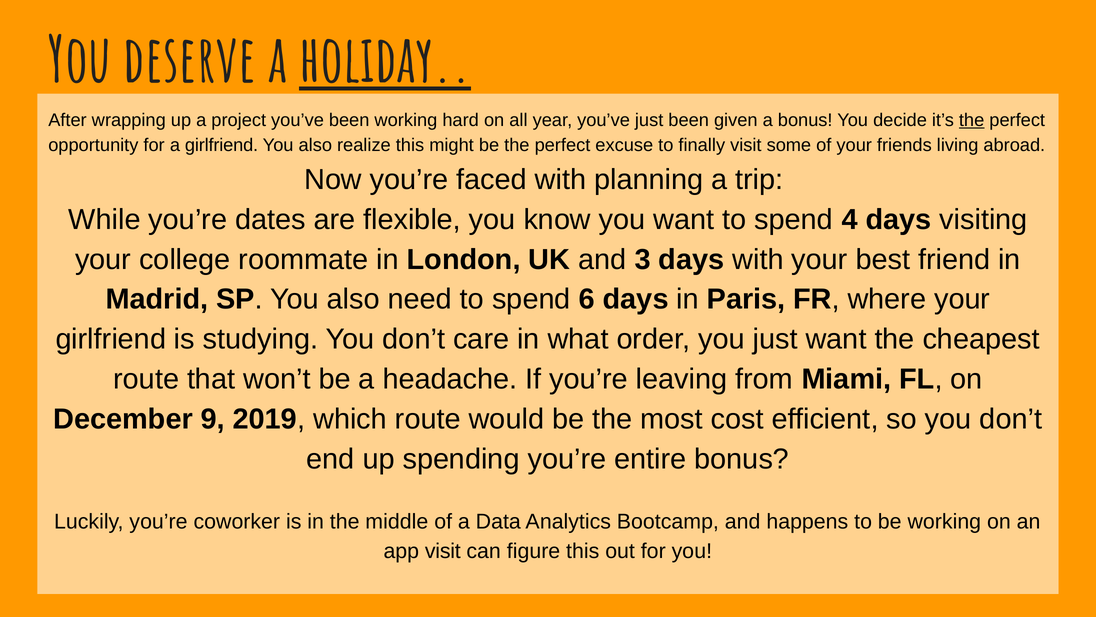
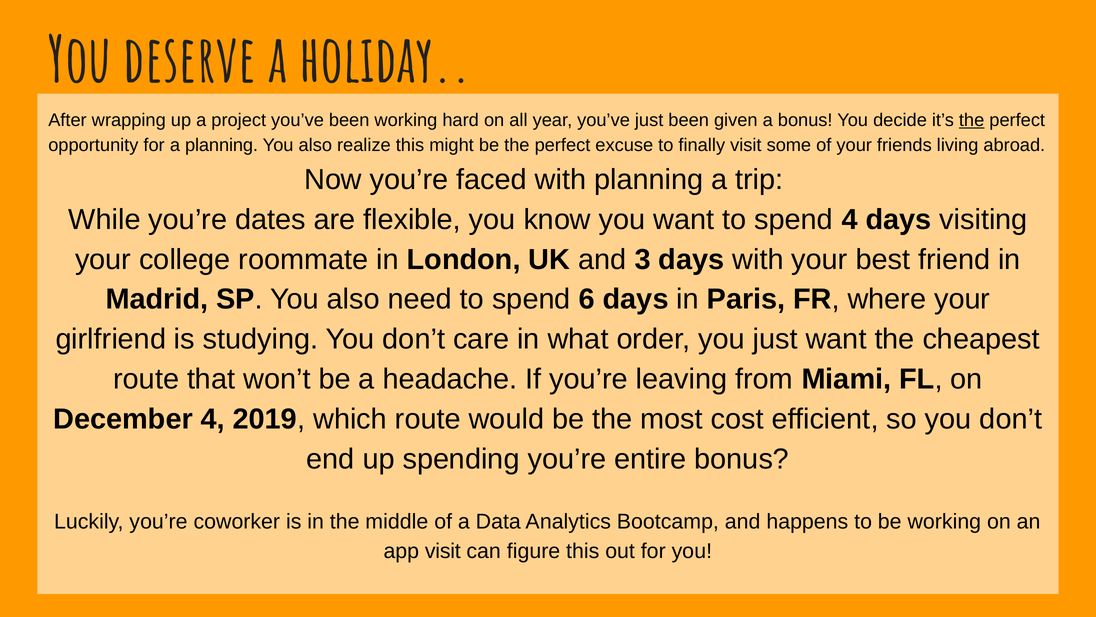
holiday underline: present -> none (385, 61)
a girlfriend: girlfriend -> planning (222, 145)
December 9: 9 -> 4 (213, 419)
